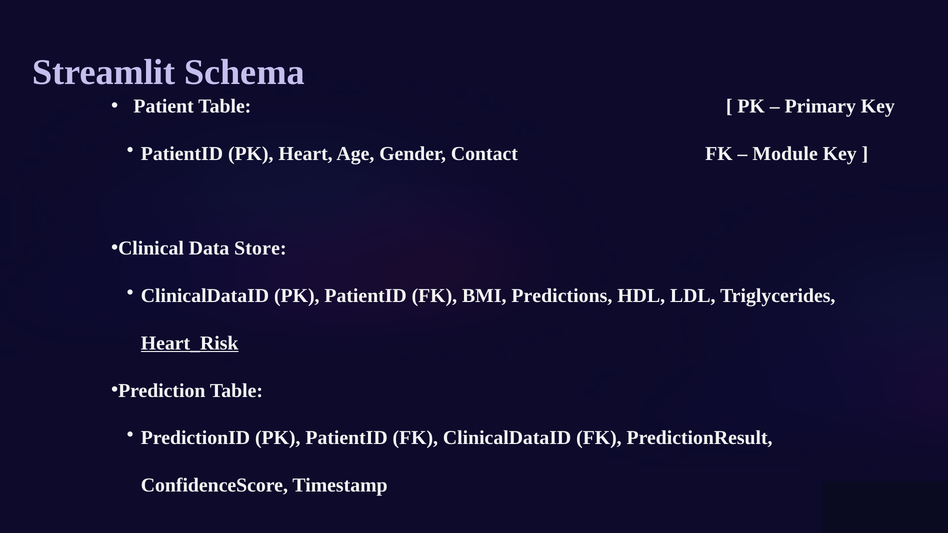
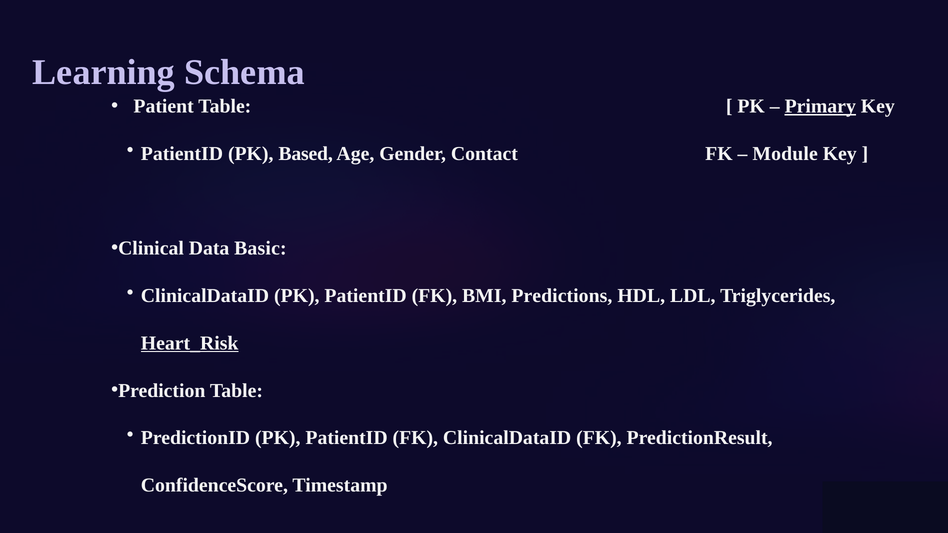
Streamlit: Streamlit -> Learning (104, 72)
Primary underline: none -> present (820, 106)
Heart: Heart -> Based (306, 154)
Store: Store -> Basic (260, 249)
